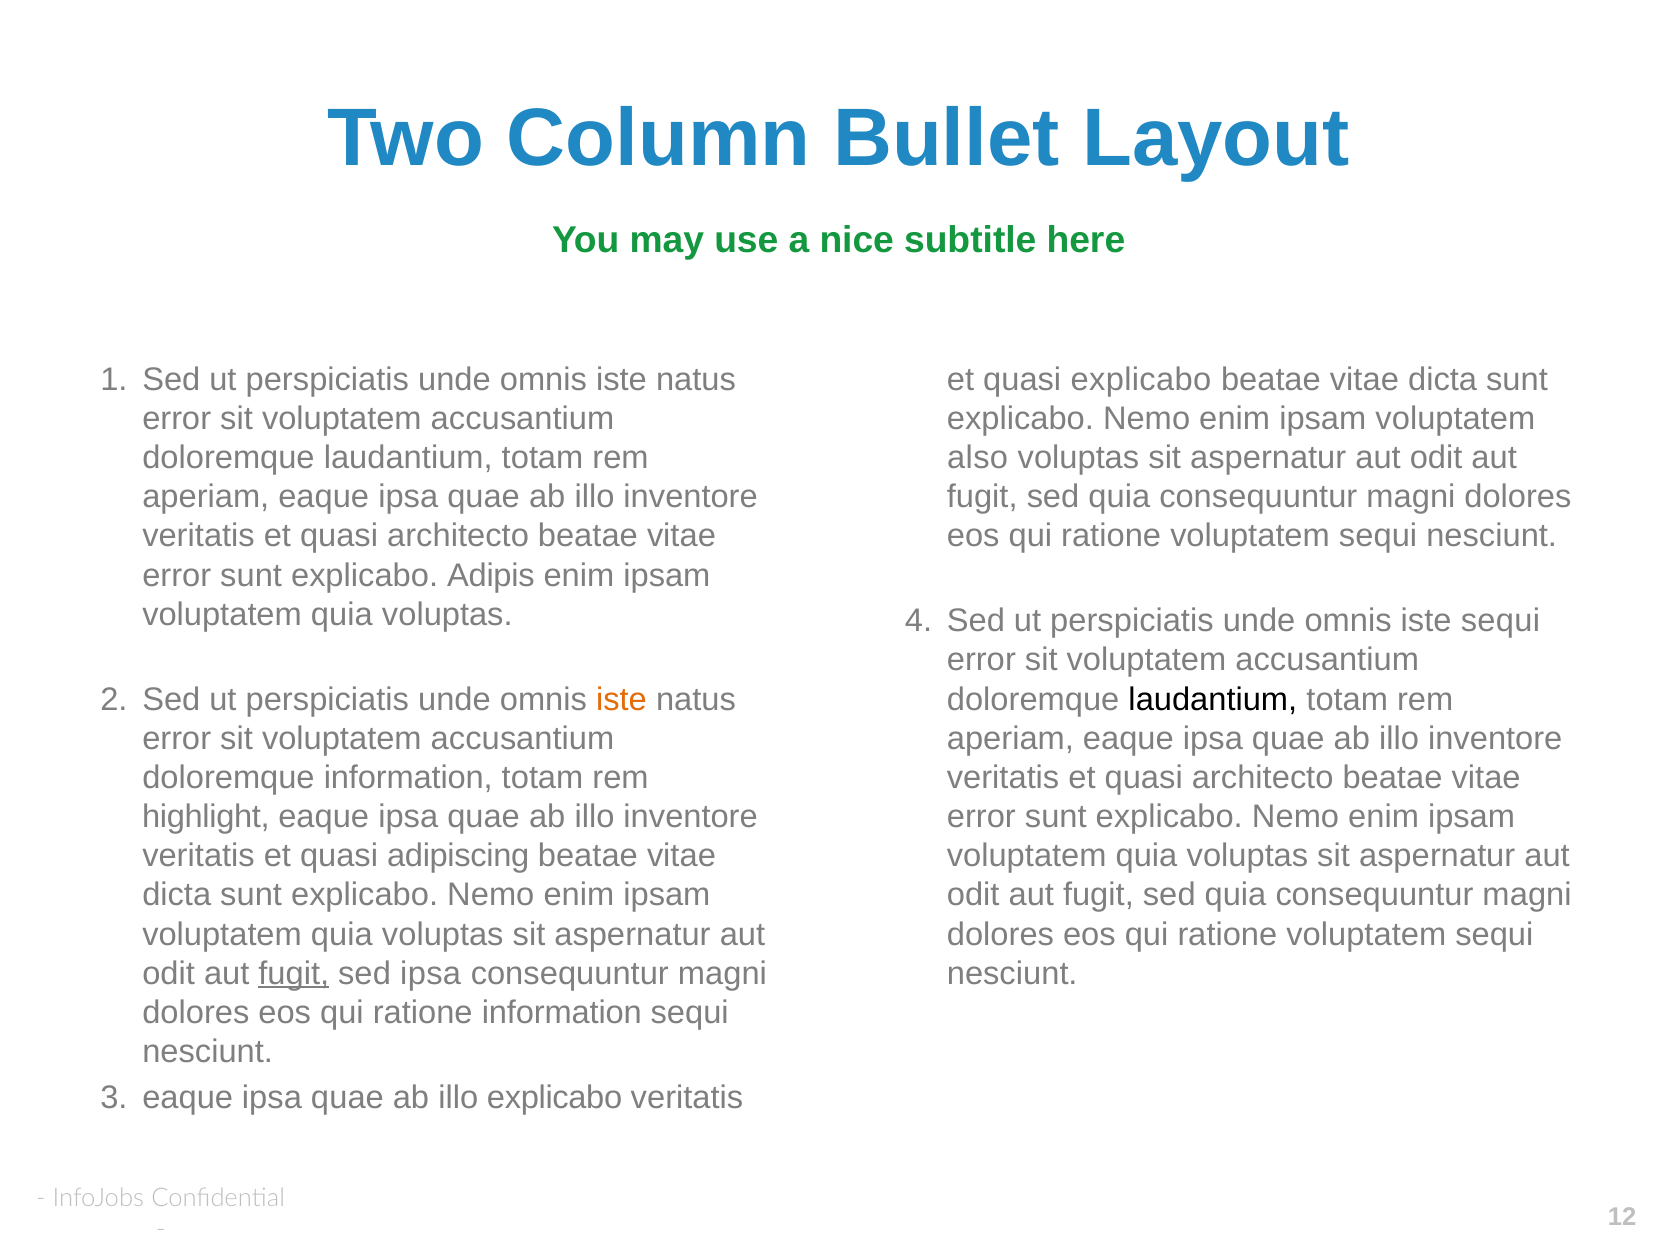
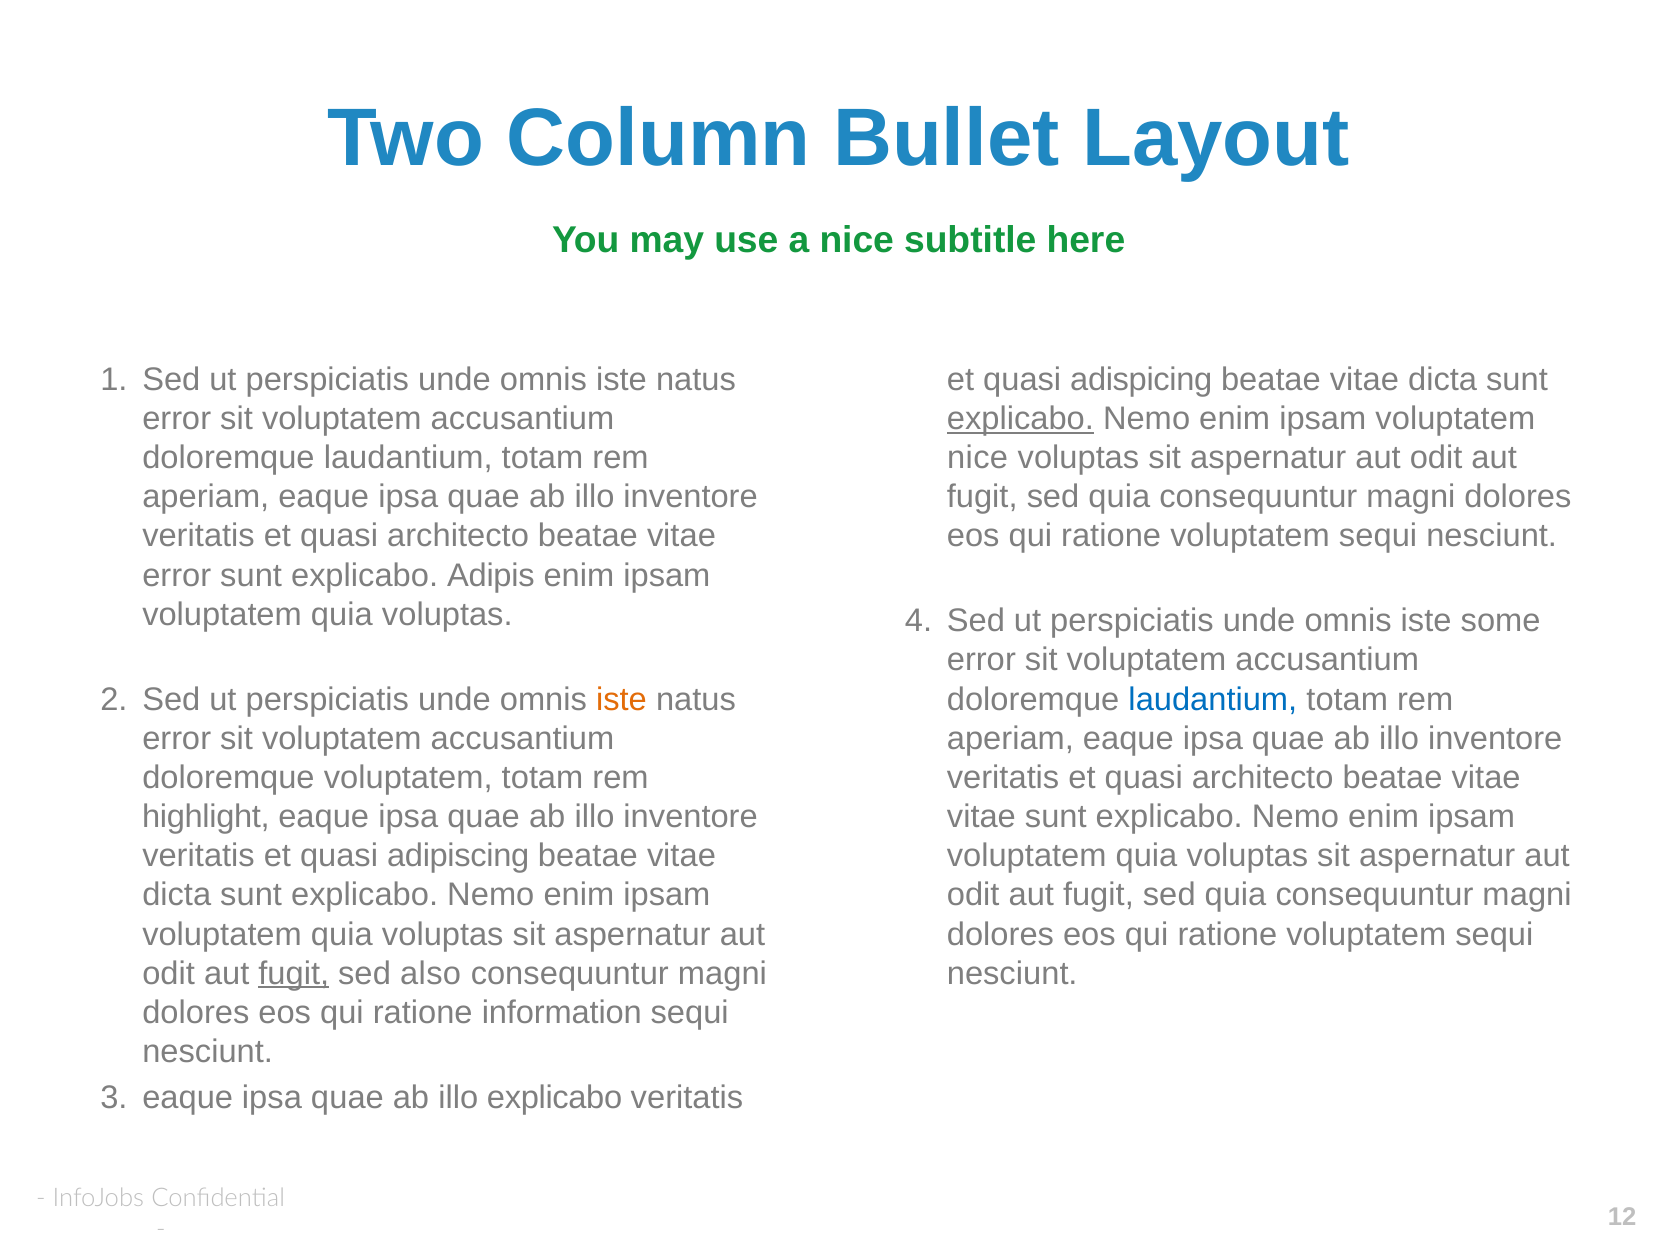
quasi explicabo: explicabo -> adispicing (1141, 380)
explicabo underline: none -> present (1020, 419)
also: also -> nice (978, 458)
iste sequi: sequi -> some (1501, 621)
laudantium colour: black -> blue (1213, 700)
doloremque information: information -> voluptatem (408, 778)
error: error -> vitae (981, 817)
sed ipsa: ipsa -> also (431, 974)
